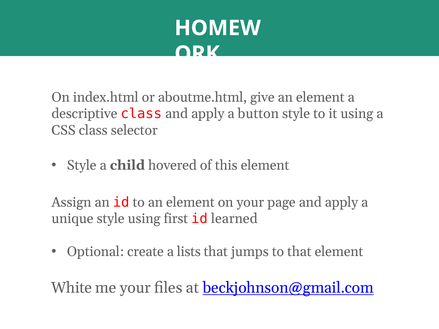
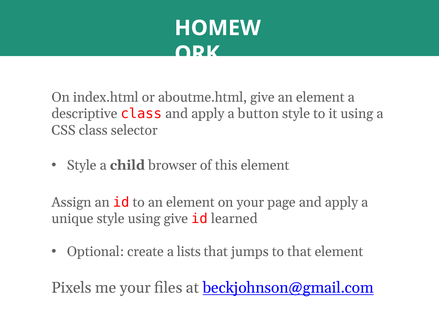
hovered: hovered -> browser (172, 165)
using first: first -> give (176, 219)
White: White -> Pixels (72, 288)
